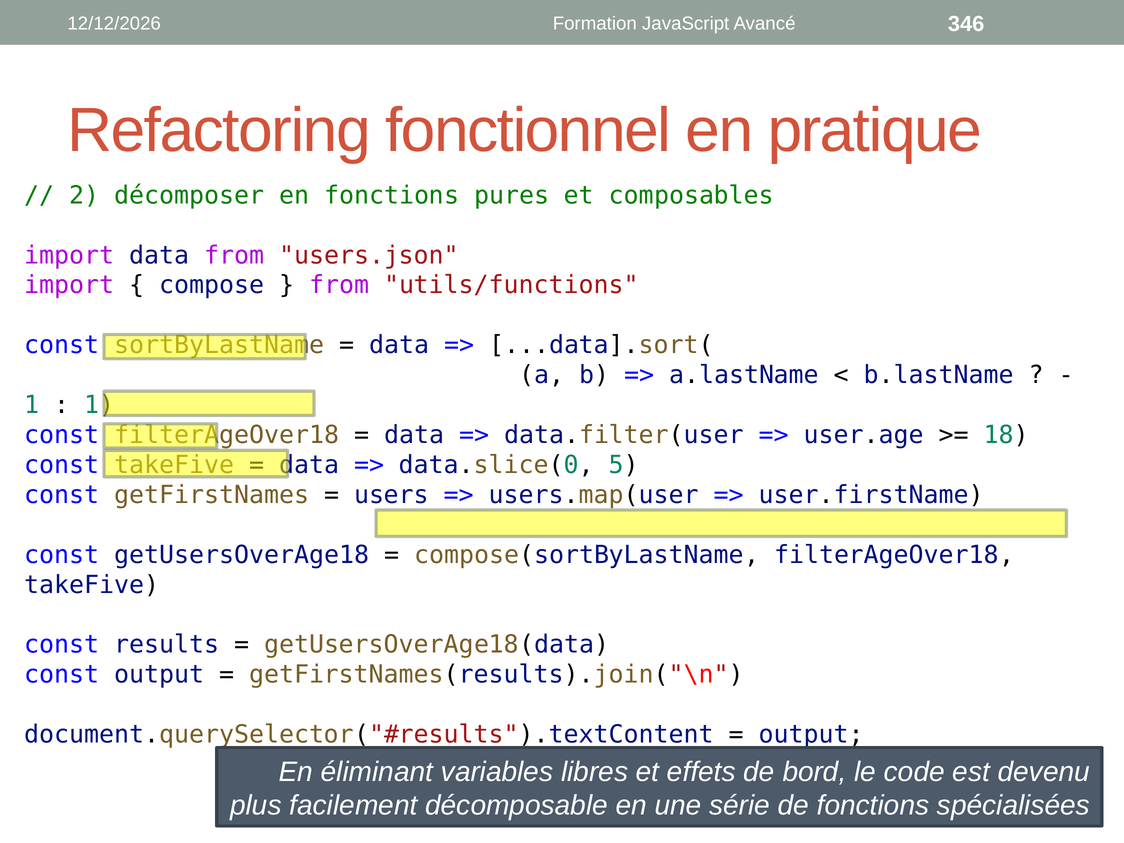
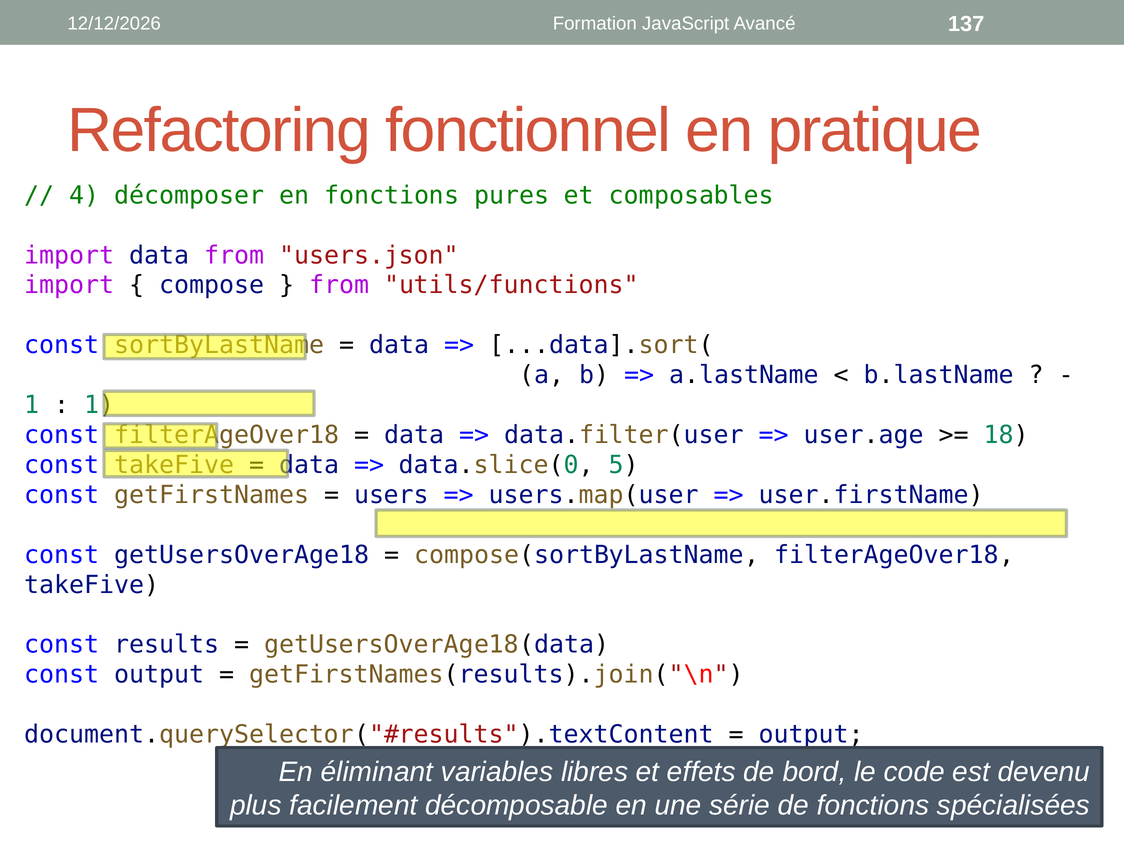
346: 346 -> 137 (966, 24)
2: 2 -> 4 (84, 195)
